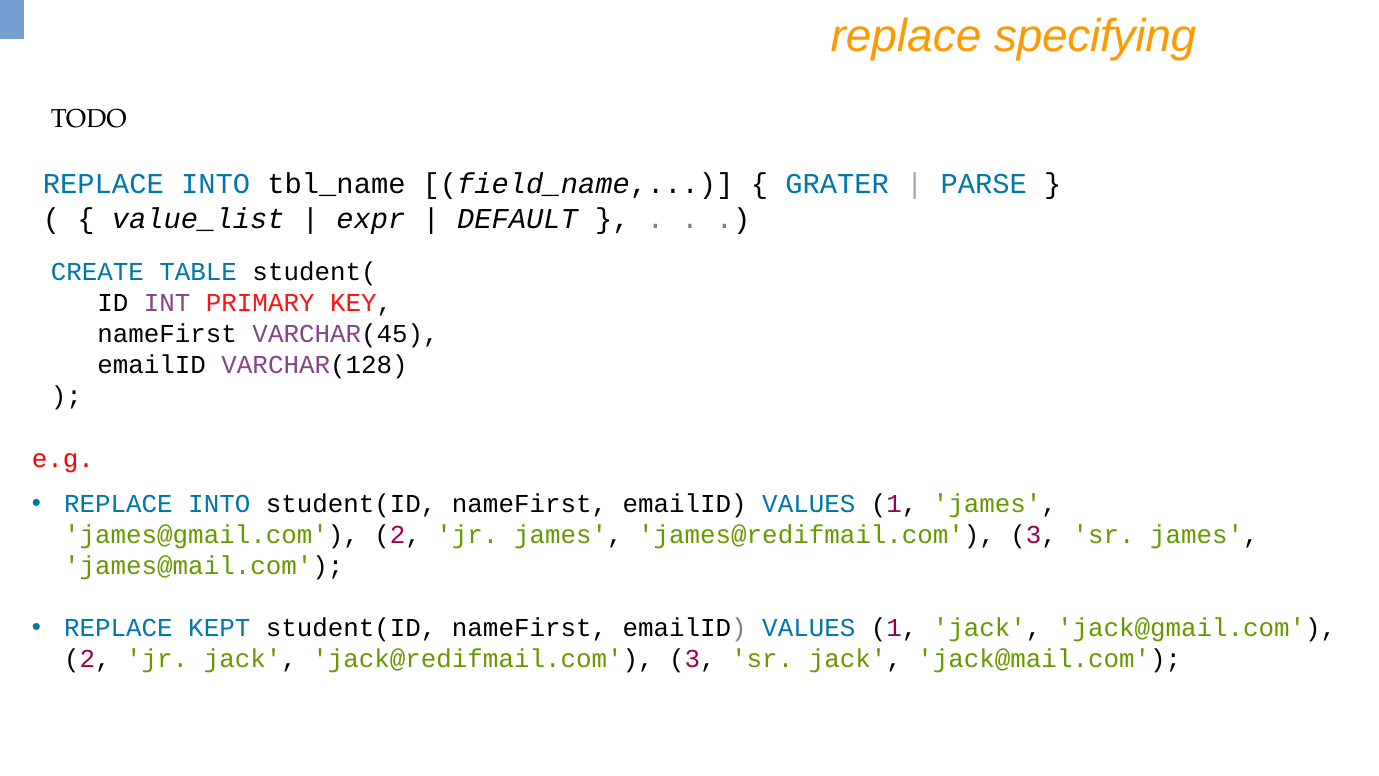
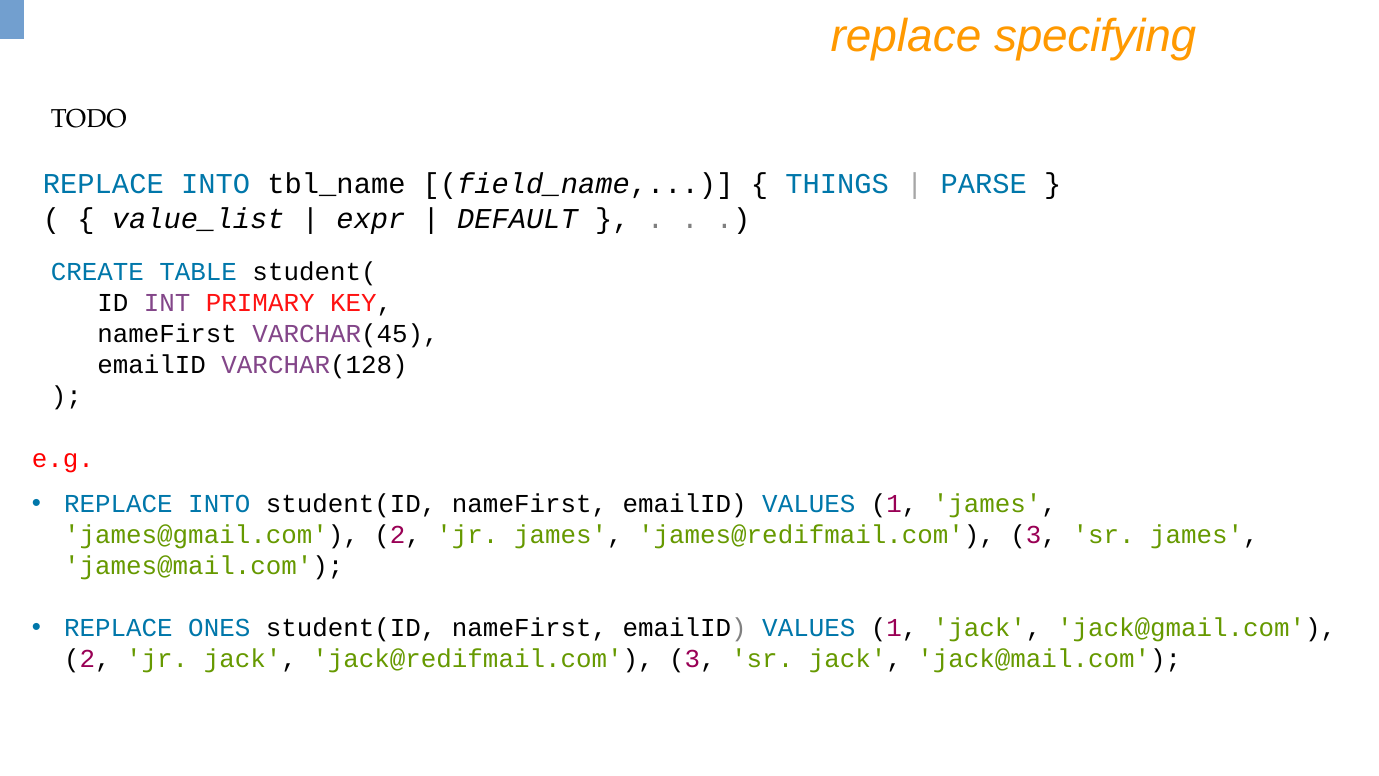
GRATER: GRATER -> THINGS (837, 184)
KEPT: KEPT -> ONES (219, 628)
